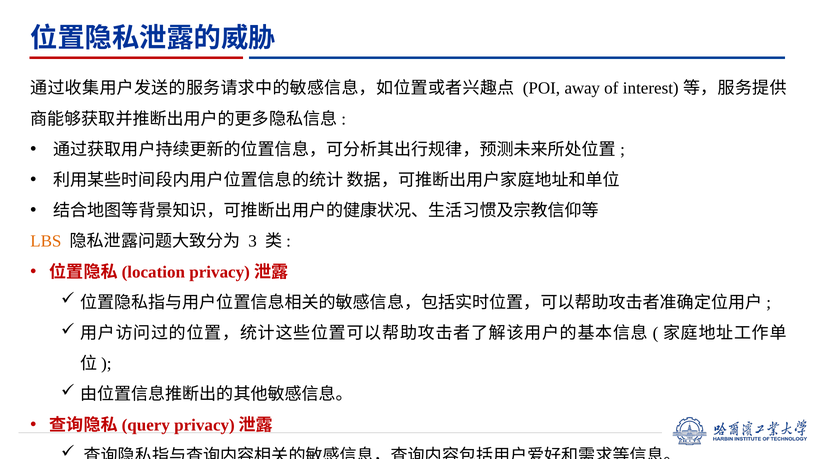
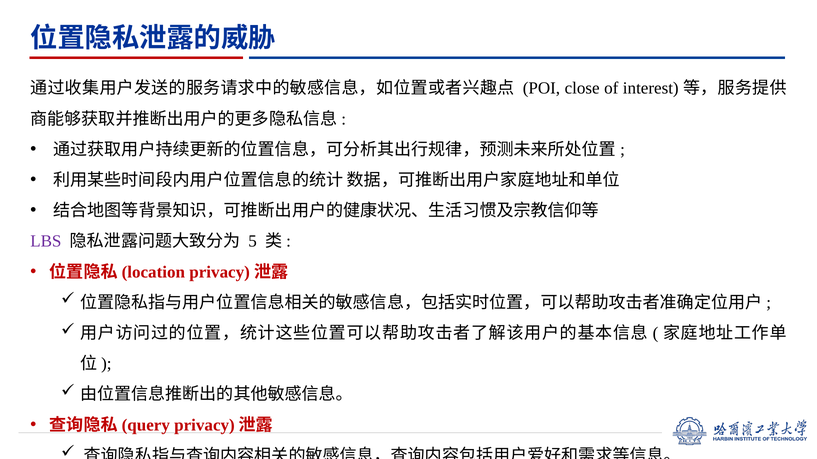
away: away -> close (582, 88)
LBS colour: orange -> purple (46, 242)
3: 3 -> 5 (253, 242)
